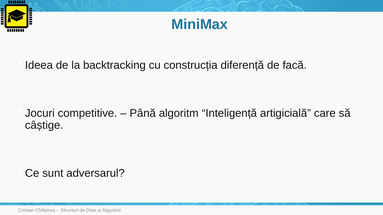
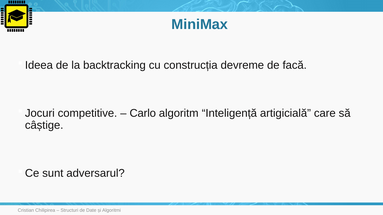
diferență: diferență -> devreme (242, 65)
Până: Până -> Carlo (143, 113)
